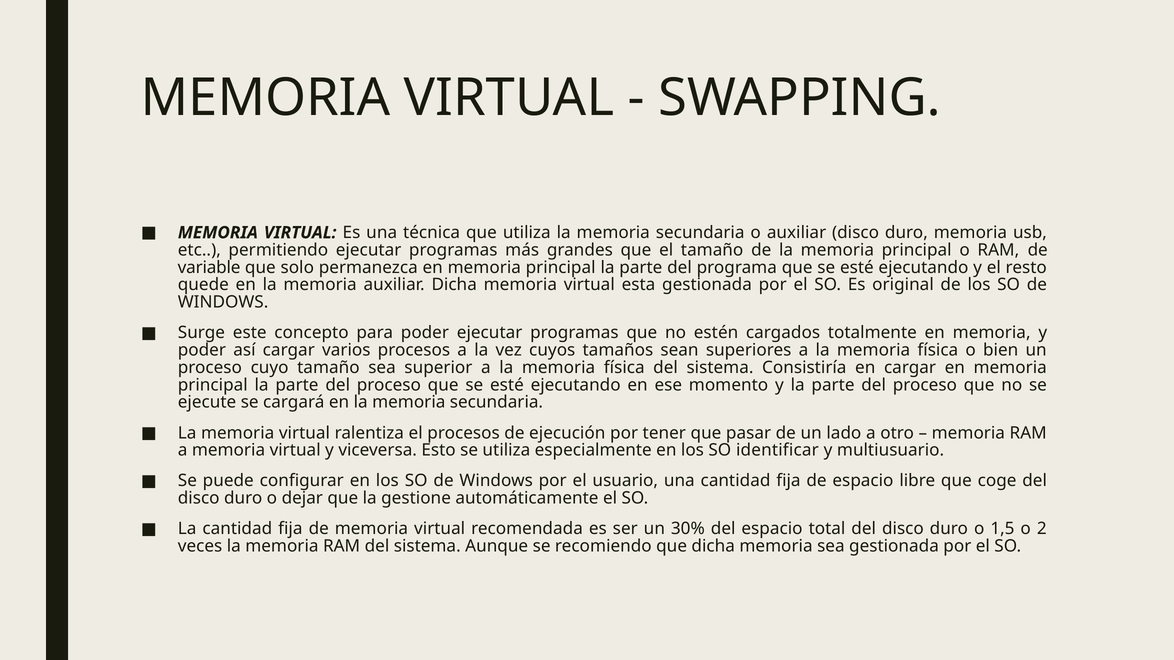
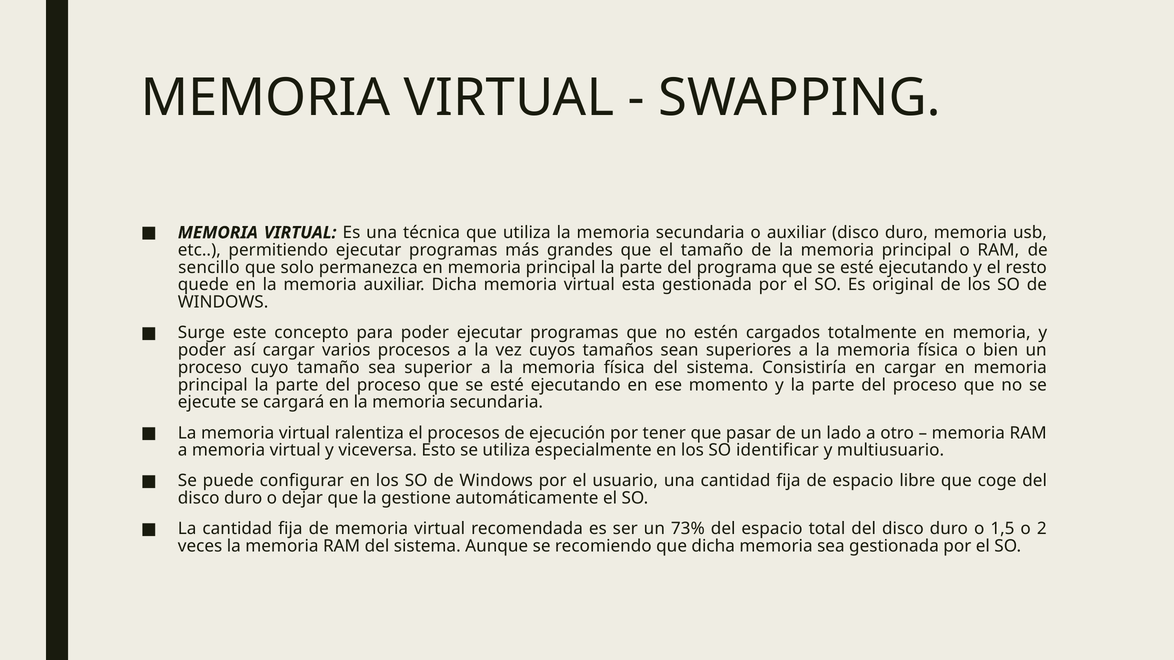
variable: variable -> sencillo (209, 268)
30%: 30% -> 73% (688, 529)
